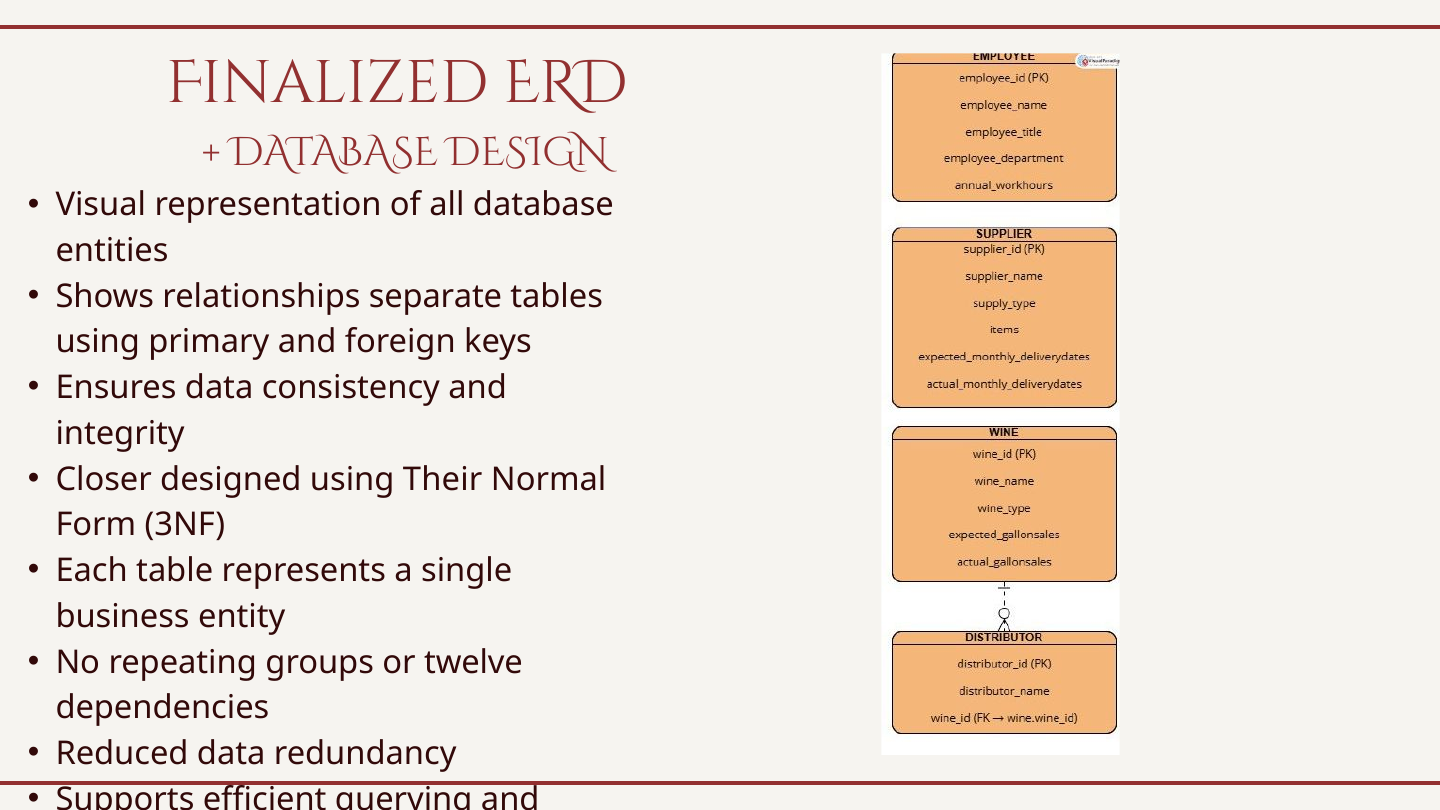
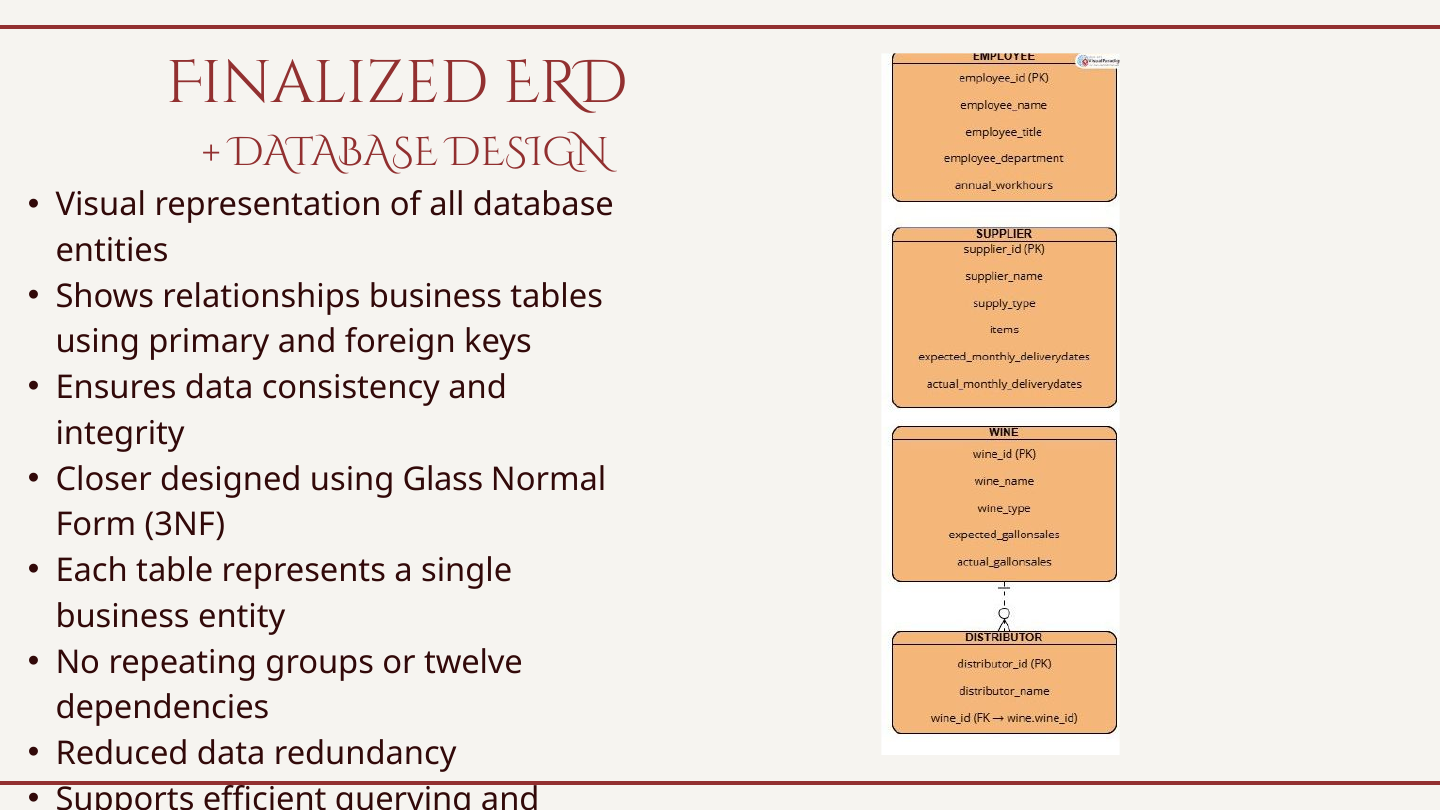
relationships separate: separate -> business (435, 296)
Their: Their -> Glass (443, 479)
